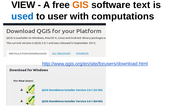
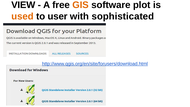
text: text -> plot (142, 5)
used colour: blue -> orange (22, 16)
computations: computations -> sophisticated (123, 16)
